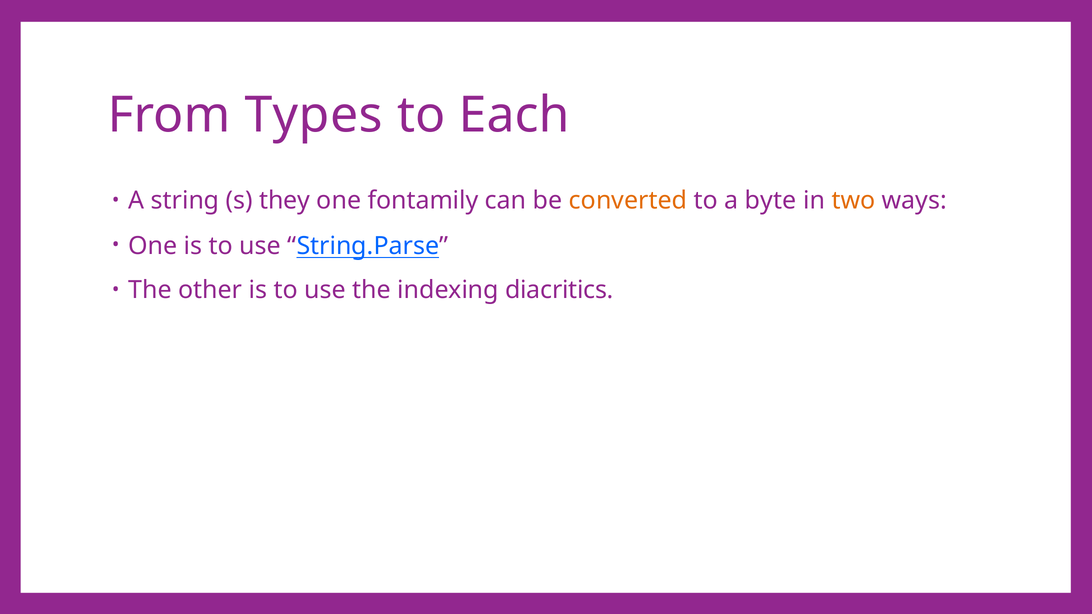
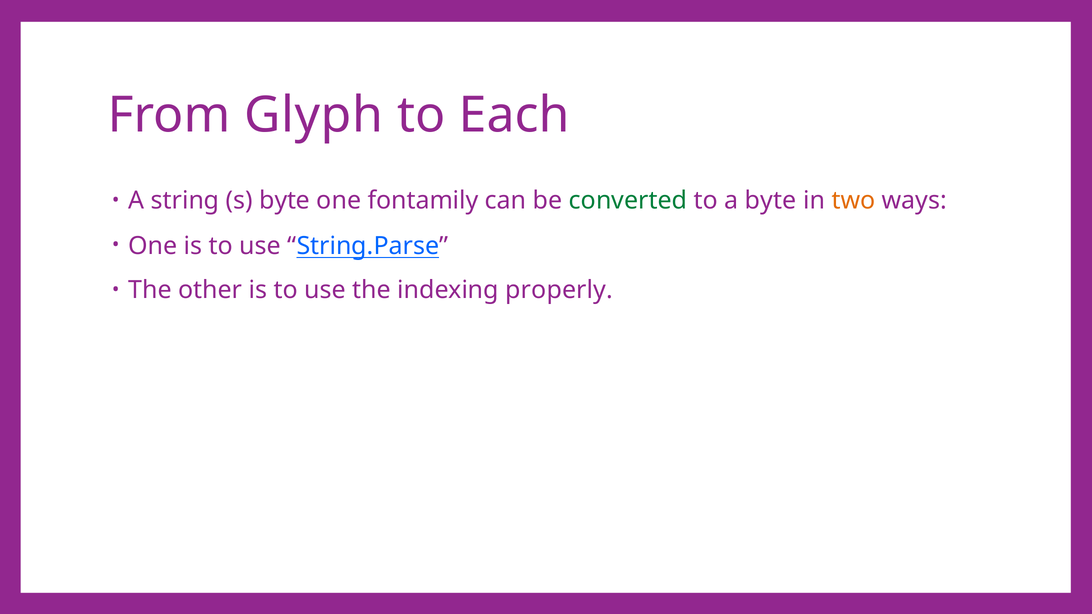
Types: Types -> Glyph (314, 115)
s they: they -> byte (285, 200)
converted colour: orange -> green (628, 200)
diacritics: diacritics -> properly (559, 290)
